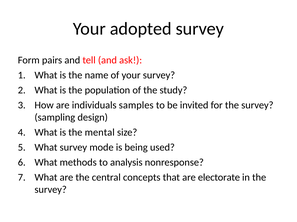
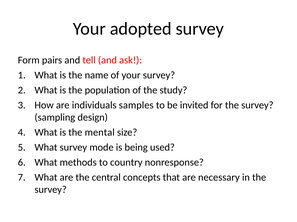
analysis: analysis -> country (126, 163)
electorate: electorate -> necessary (219, 178)
